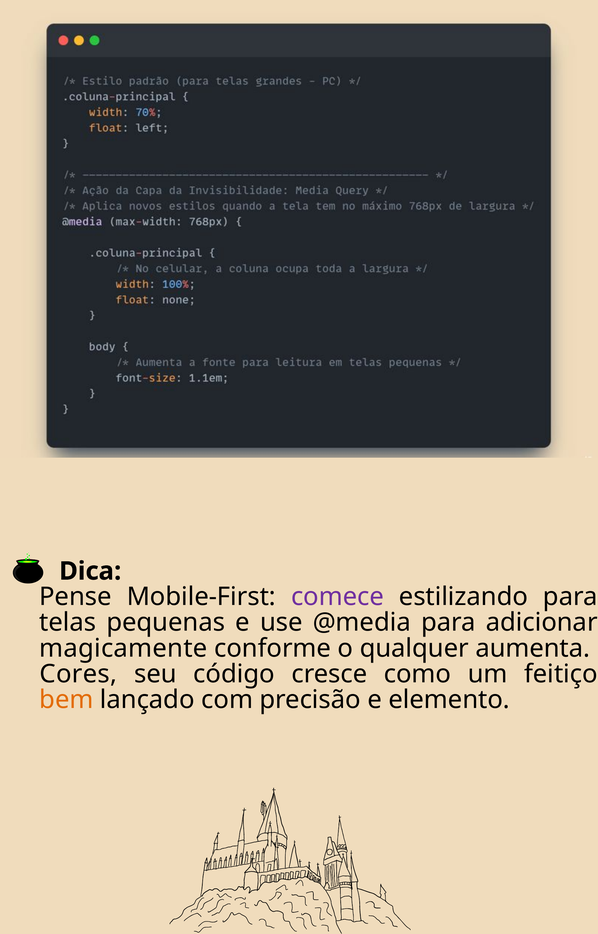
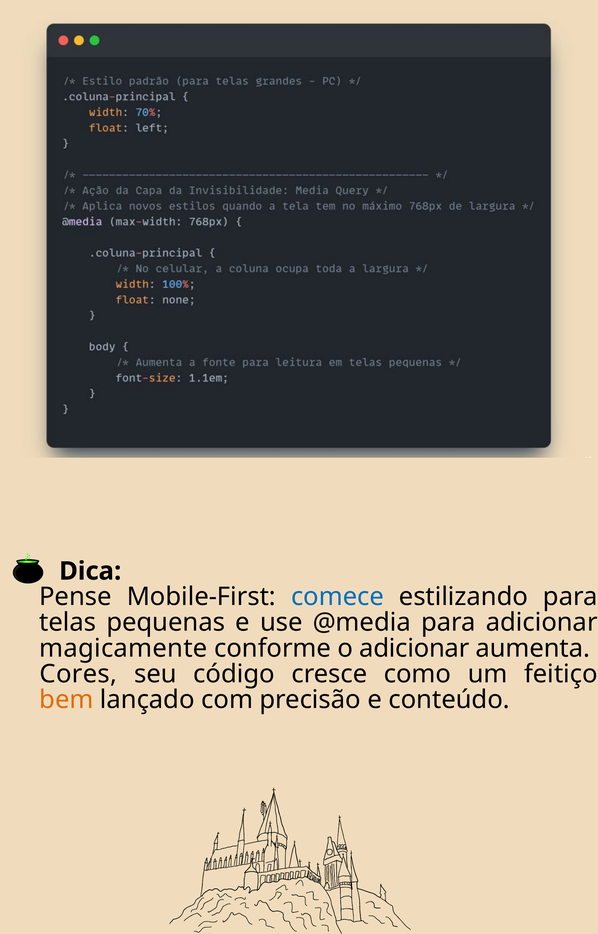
comece colour: purple -> blue (337, 597)
o qualquer: qualquer -> adicionar (414, 648)
elemento: elemento -> conteúdo (449, 700)
